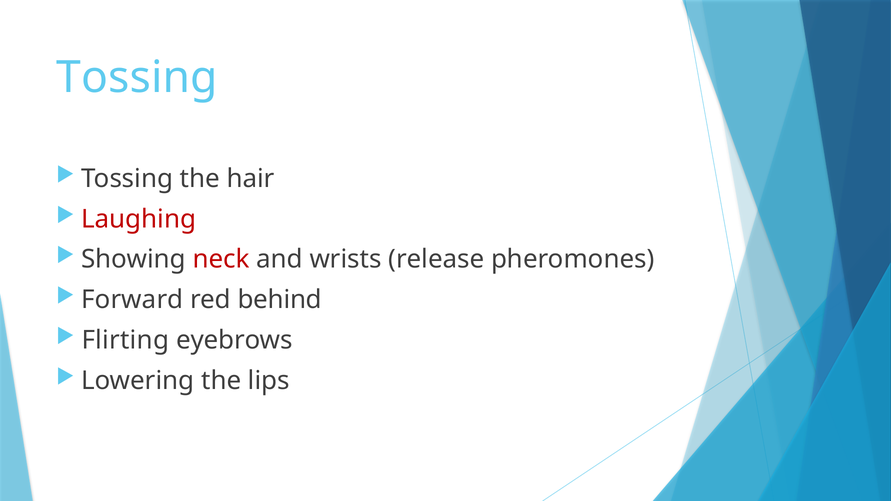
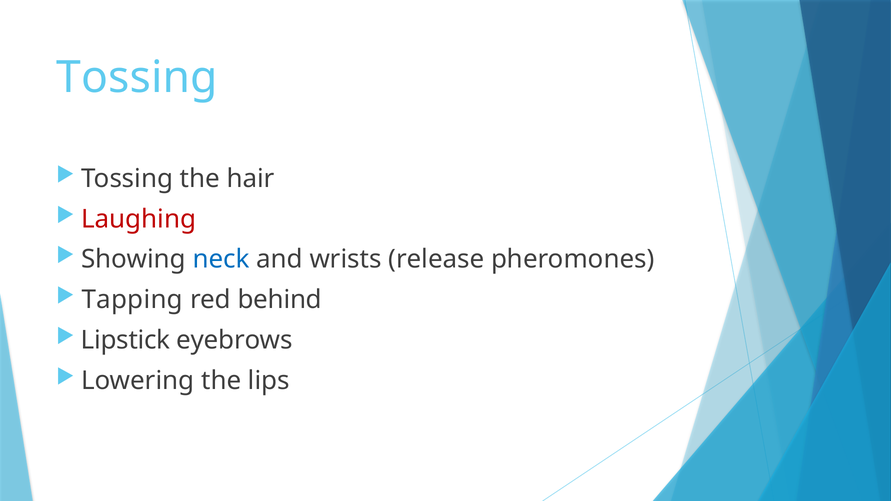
neck colour: red -> blue (221, 259)
Forward: Forward -> Tapping (132, 300)
Flirting: Flirting -> Lipstick (126, 340)
